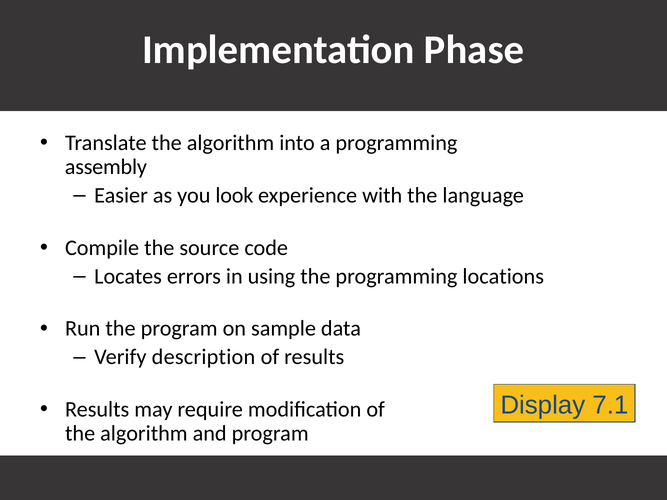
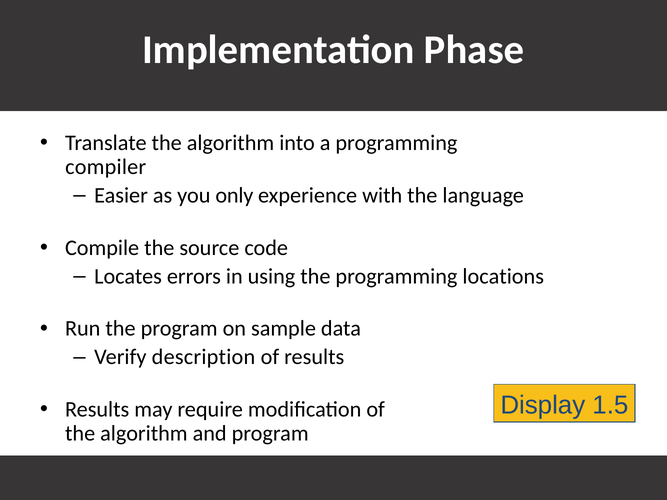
assembly: assembly -> compiler (106, 167)
look: look -> only (234, 195)
7.1: 7.1 -> 1.5 (610, 405)
